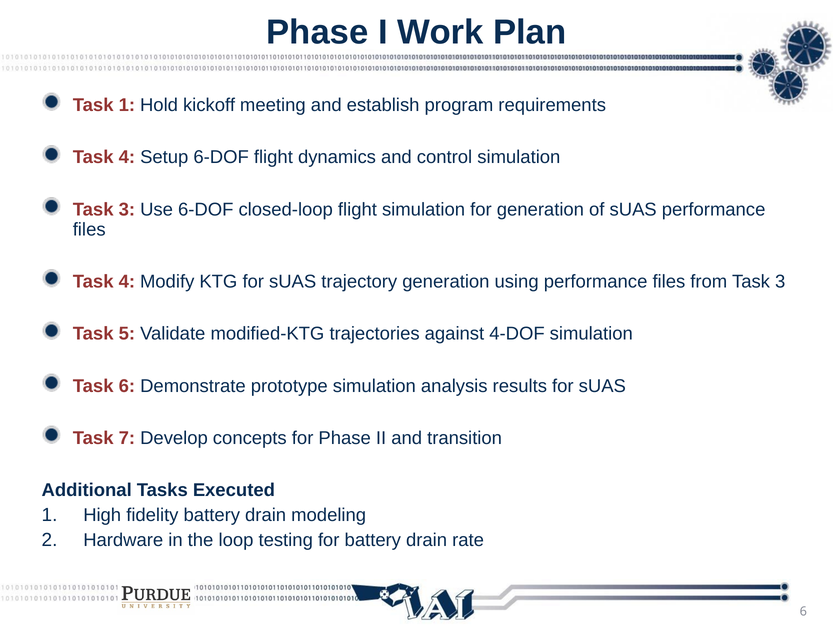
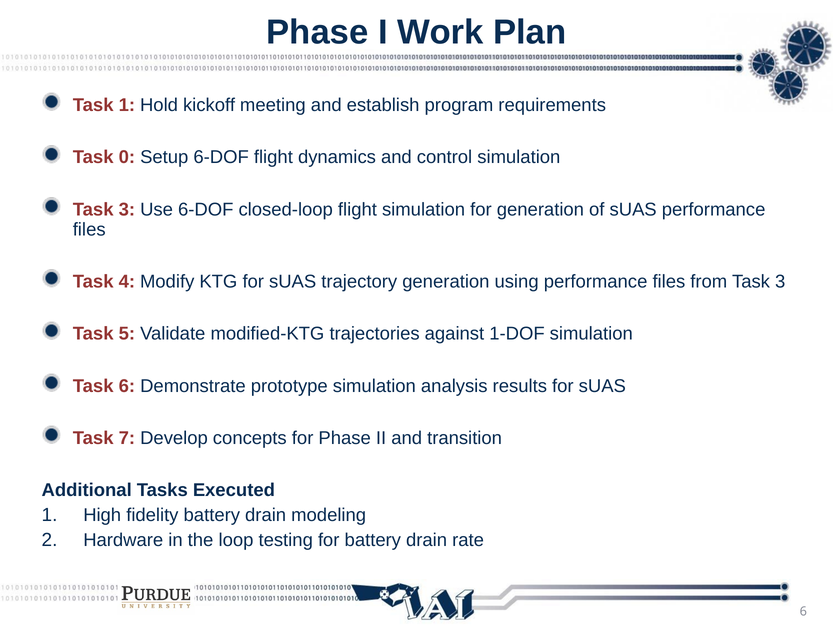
4: 4 -> 0 (127, 157)
4-DOF: 4-DOF -> 1-DOF (517, 334)
